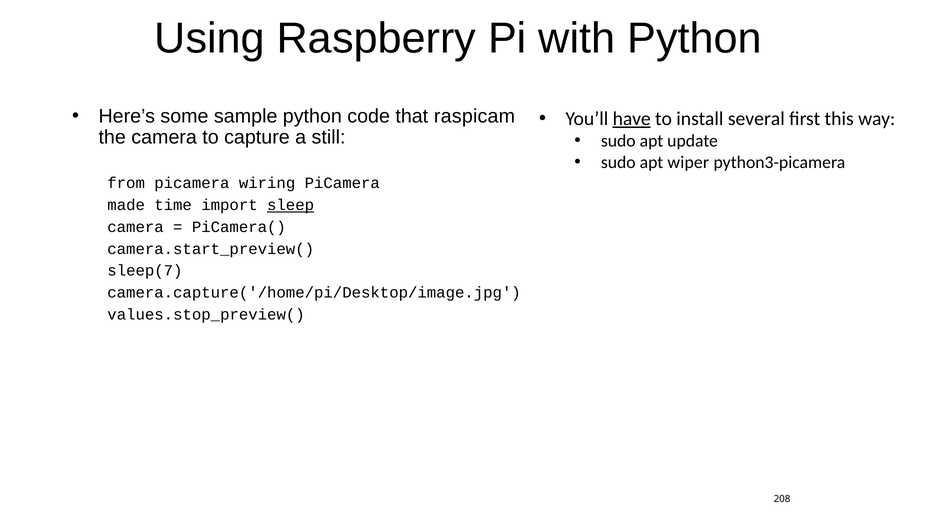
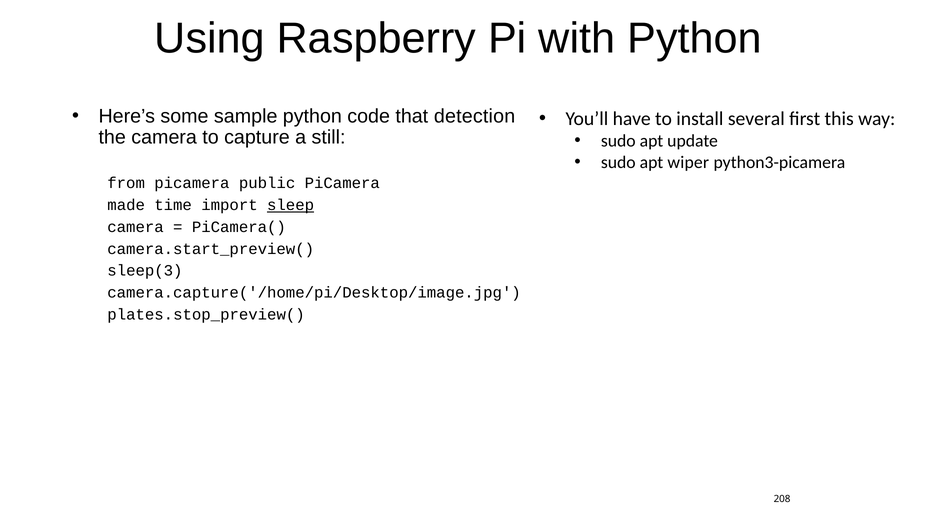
raspicam: raspicam -> detection (475, 116)
have underline: present -> none (632, 119)
wiring: wiring -> public (267, 183)
sleep(7: sleep(7 -> sleep(3 (145, 270)
values.stop_preview(: values.stop_preview( -> plates.stop_preview( (206, 314)
